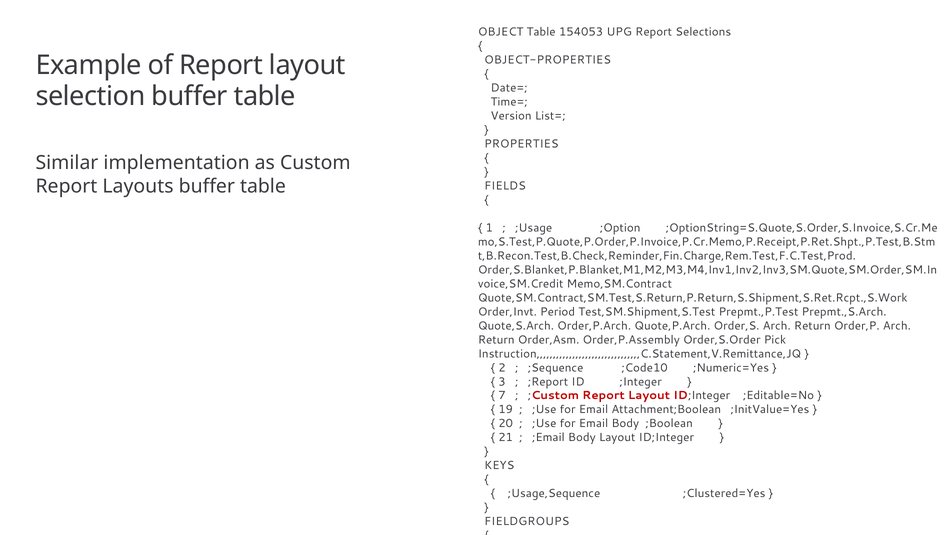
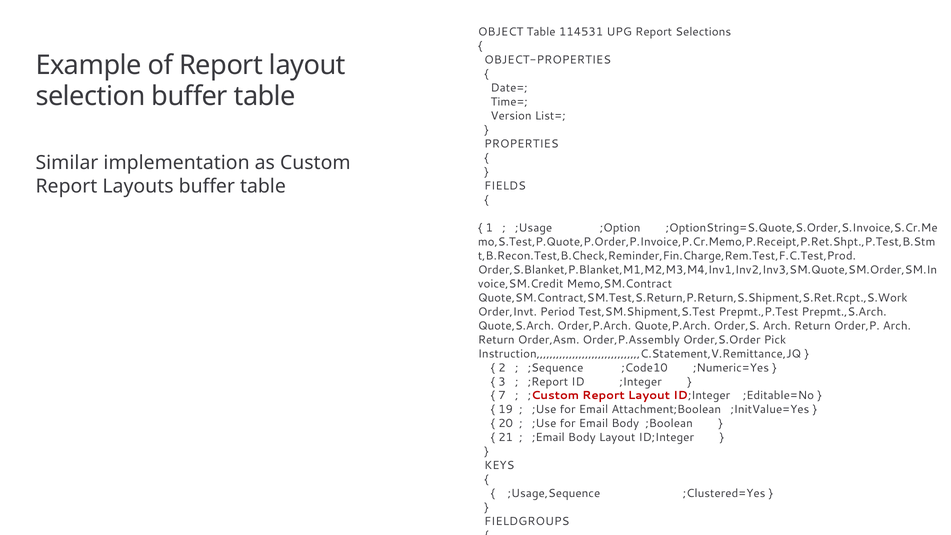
154053: 154053 -> 114531 (581, 32)
